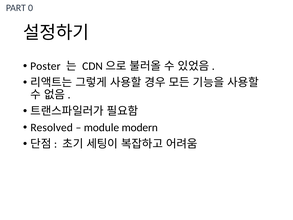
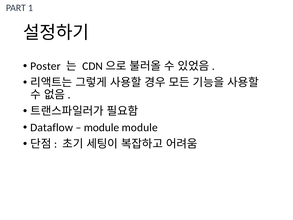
0: 0 -> 1 (31, 8)
Resolved: Resolved -> Dataflow (52, 127)
module modern: modern -> module (140, 127)
